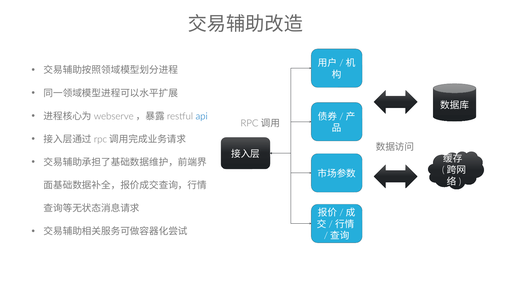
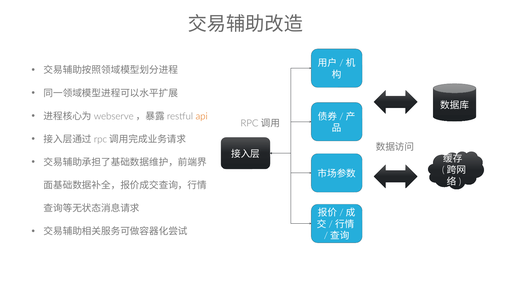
api colour: blue -> orange (202, 116)
